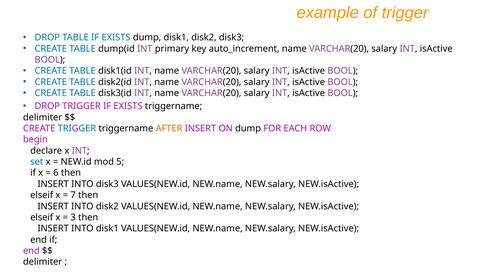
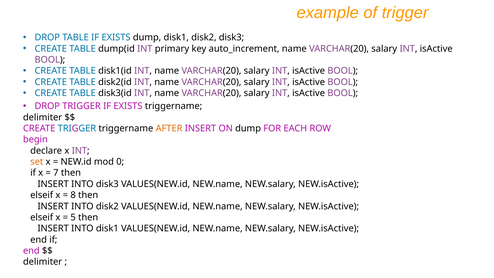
set colour: blue -> orange (37, 162)
5: 5 -> 0 (120, 162)
6: 6 -> 7 (56, 173)
7: 7 -> 8 (73, 195)
3: 3 -> 5 (73, 217)
